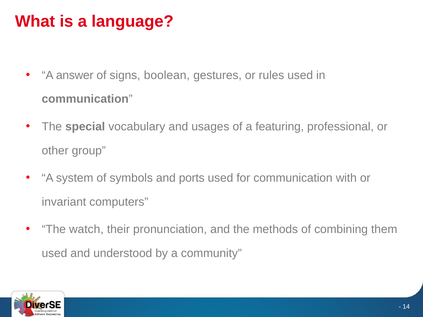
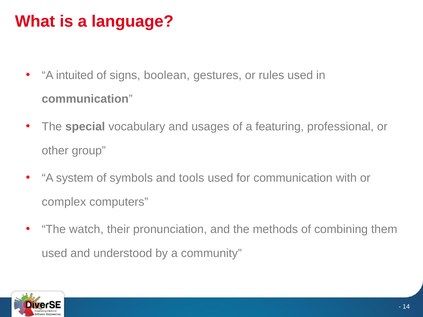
answer: answer -> intuited (75, 75)
ports: ports -> tools (192, 178)
invariant: invariant -> complex (64, 202)
